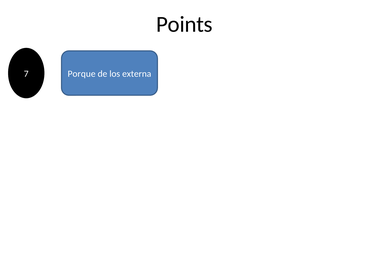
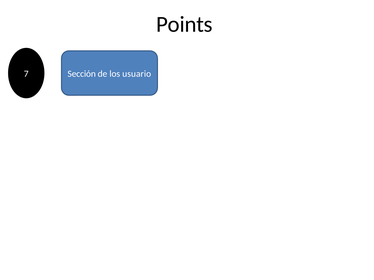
Porque: Porque -> Sección (82, 74)
externa: externa -> usuario (137, 74)
